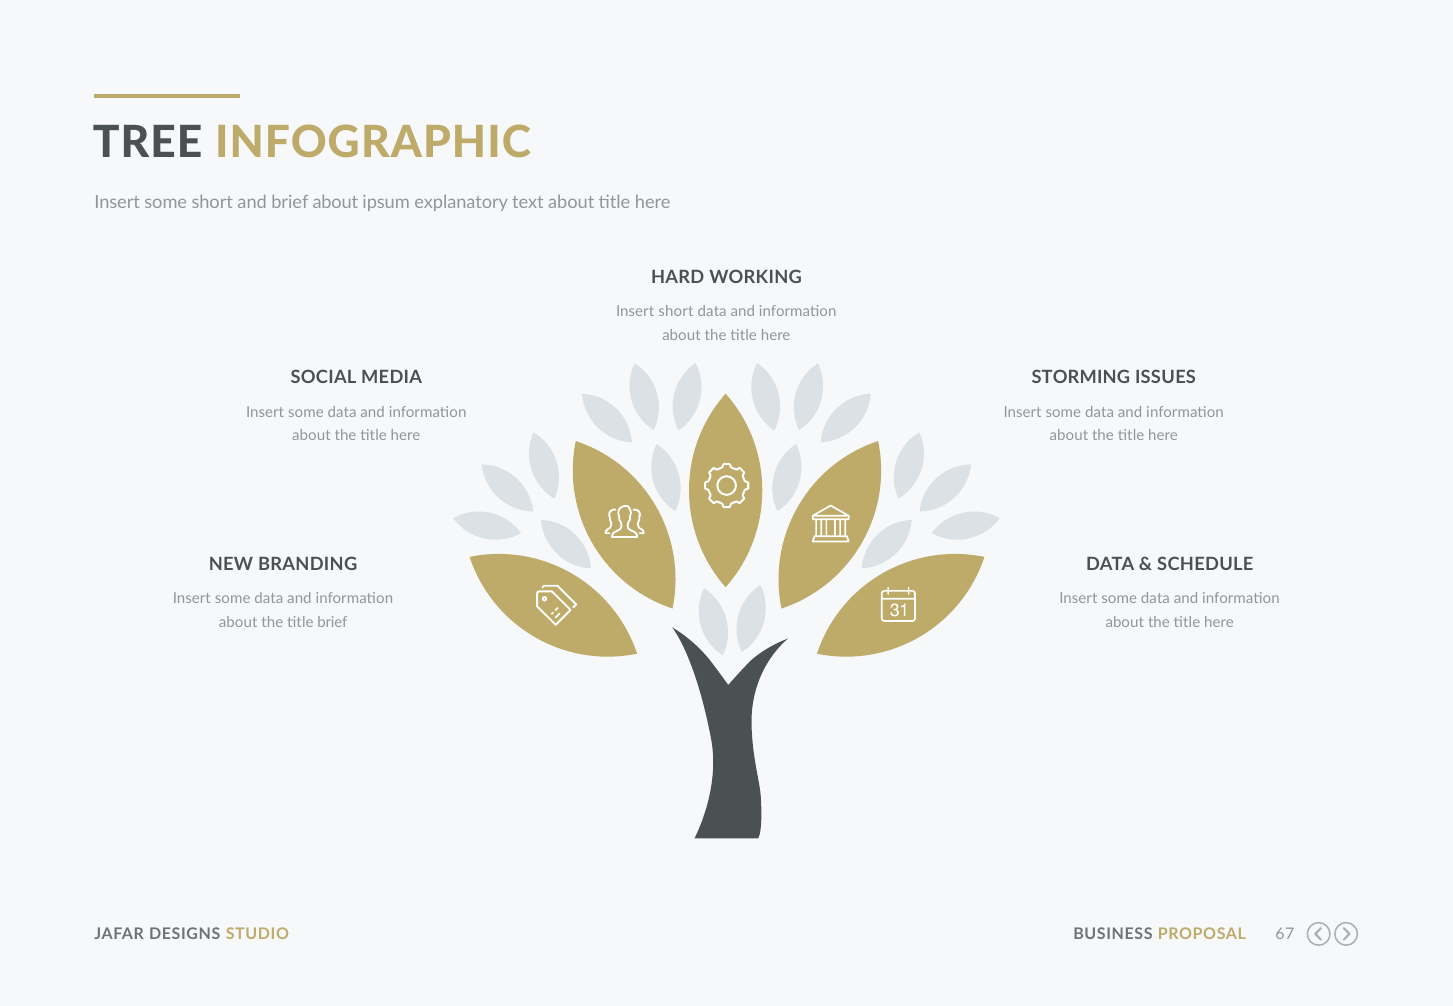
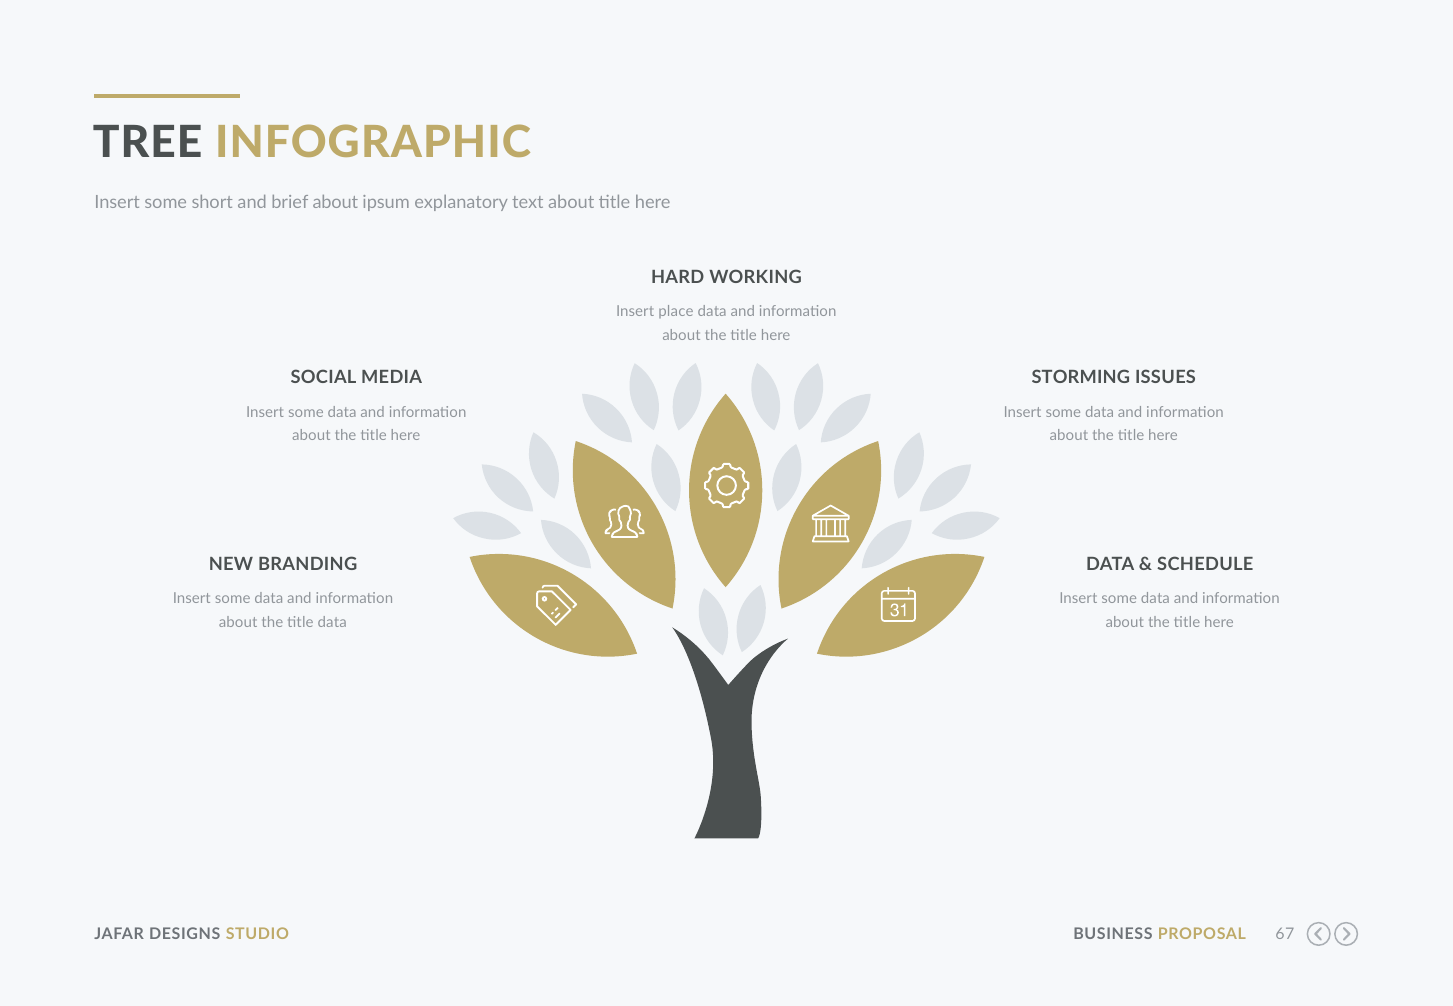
Insert short: short -> place (676, 312)
title brief: brief -> data (332, 622)
